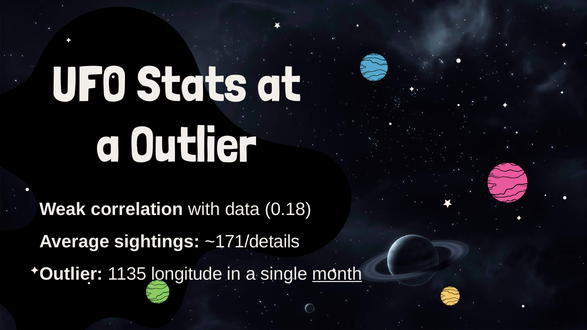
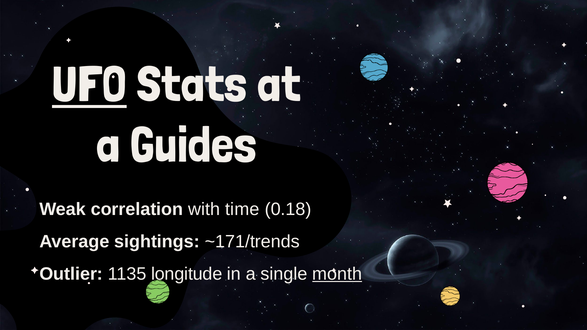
UFO underline: none -> present (89, 85)
a Outlier: Outlier -> Guides (193, 145)
data: data -> time (242, 210)
~171/details: ~171/details -> ~171/trends (252, 242)
